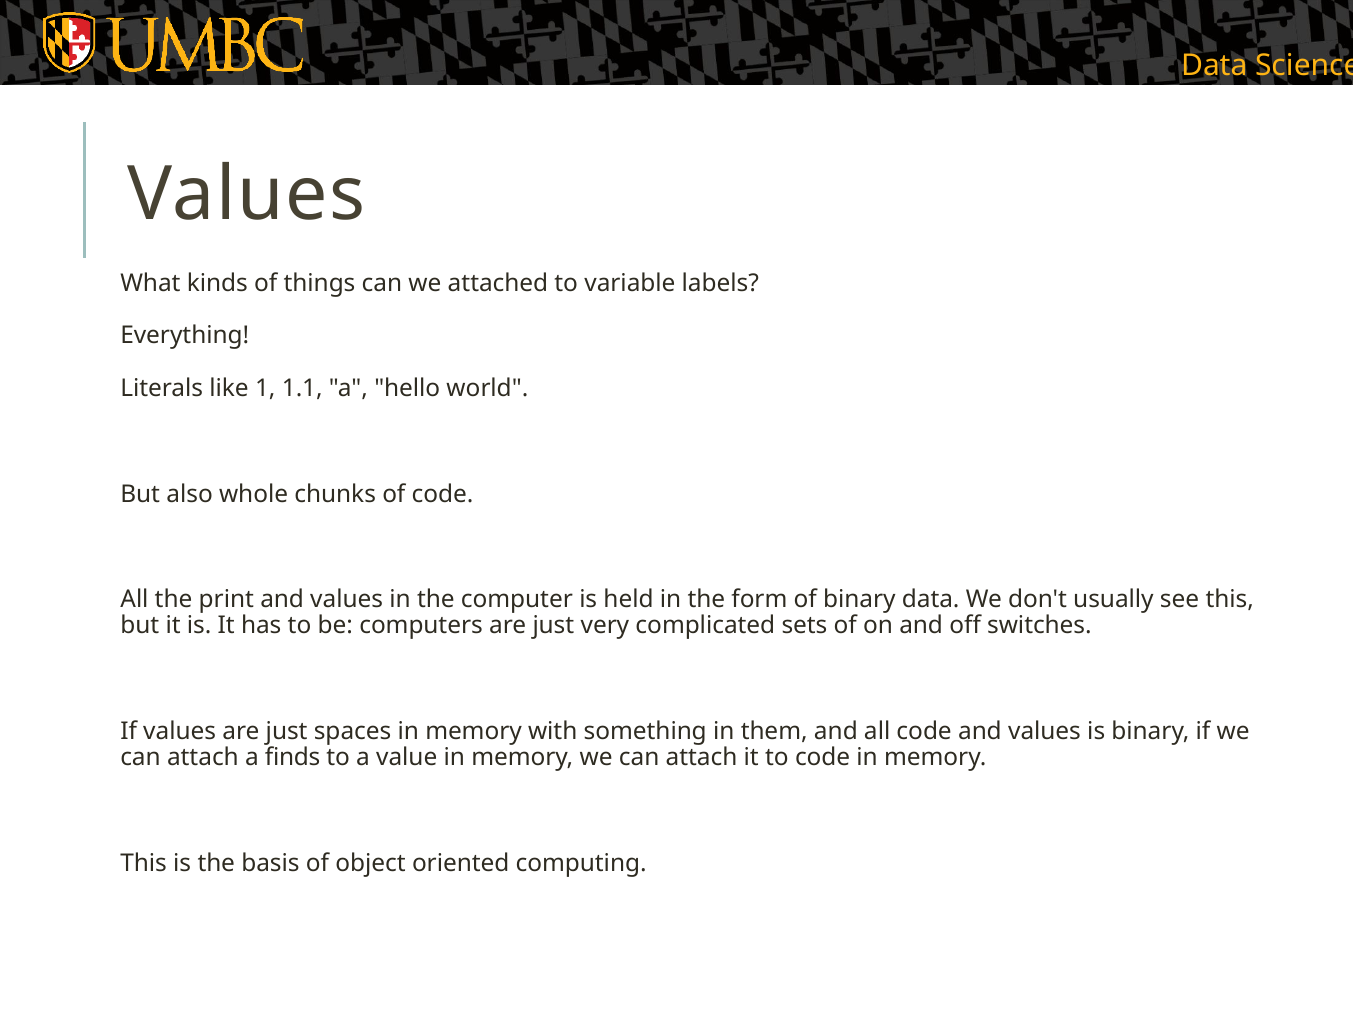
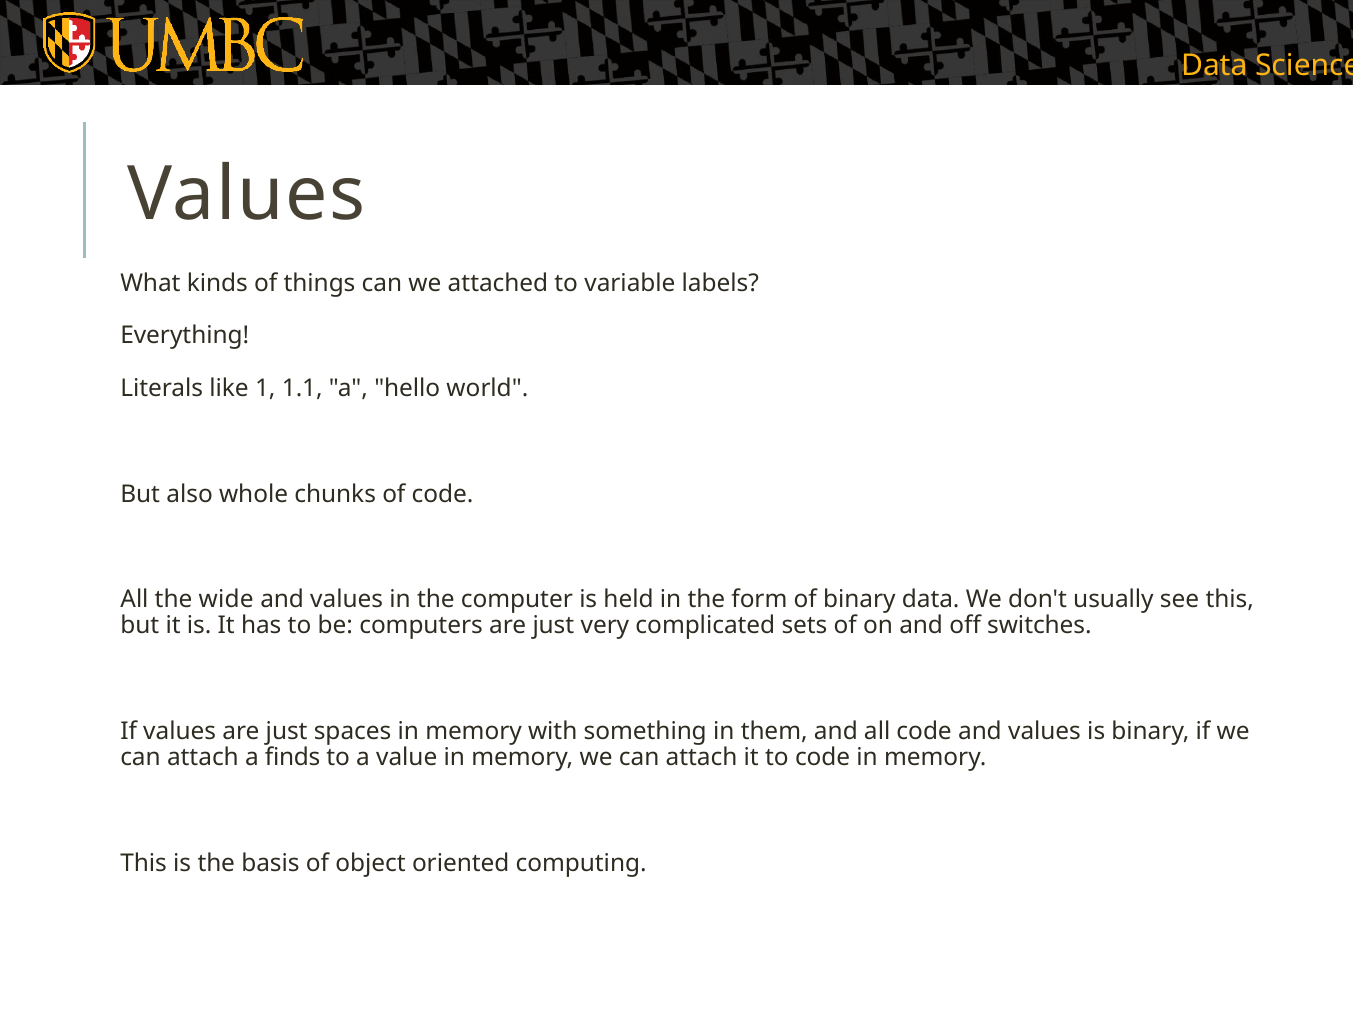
print: print -> wide (226, 599)
